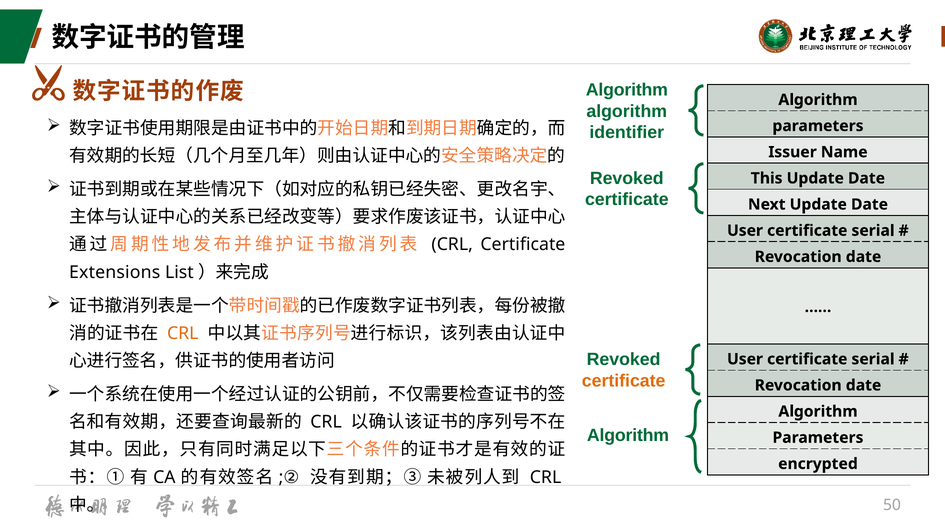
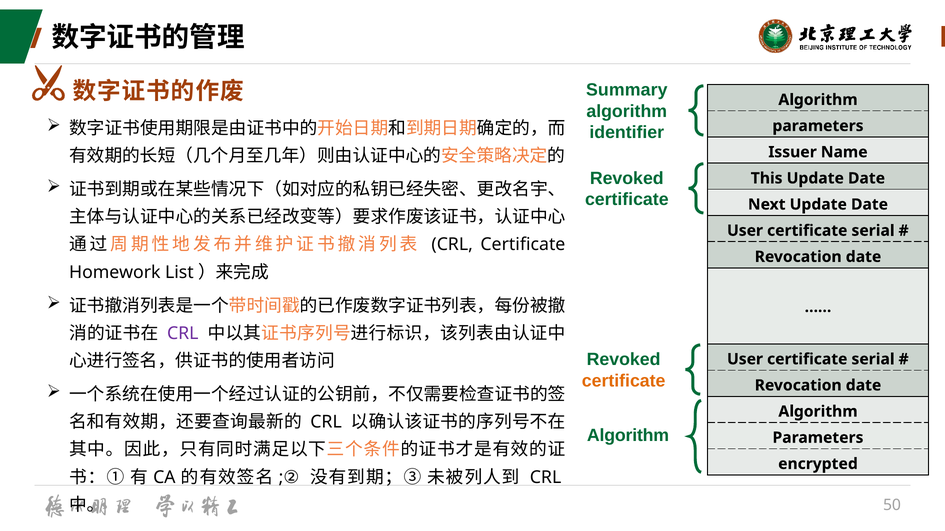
Algorithm: Algorithm -> Summary (627, 90)
Extensions: Extensions -> Homework (115, 272)
CRL colour: orange -> purple (183, 334)
